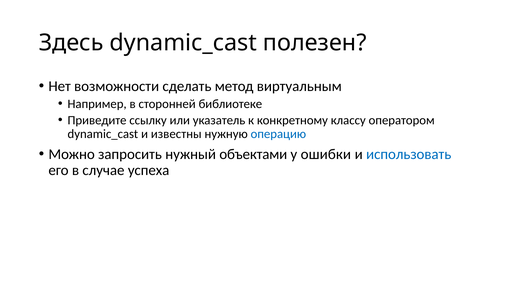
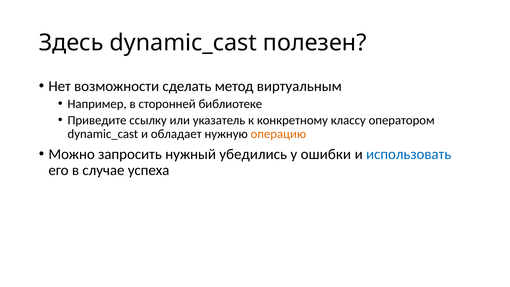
известны: известны -> обладает (176, 134)
операцию colour: blue -> orange (278, 134)
объектами: объектами -> убедились (253, 154)
